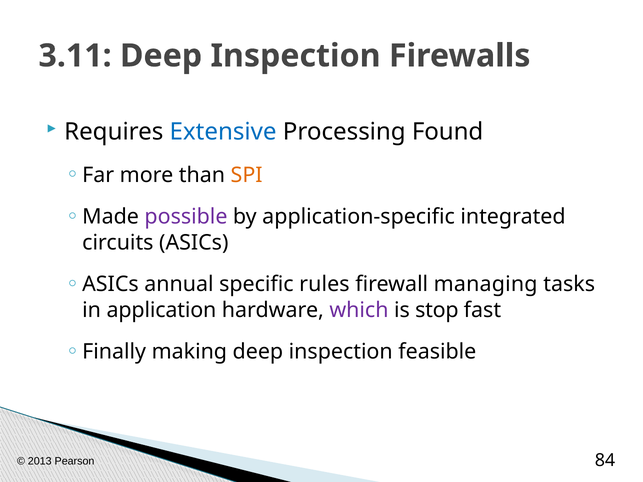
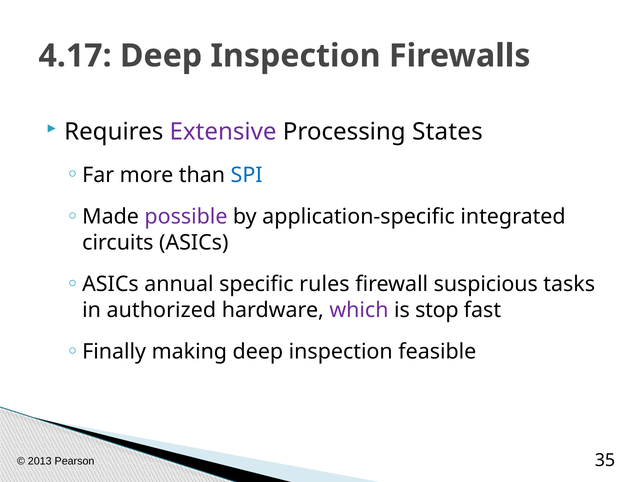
3.11: 3.11 -> 4.17 (75, 56)
Extensive colour: blue -> purple (223, 132)
Found: Found -> States (447, 132)
SPI colour: orange -> blue (247, 175)
managing: managing -> suspicious (486, 284)
application: application -> authorized (161, 310)
84: 84 -> 35 (605, 461)
